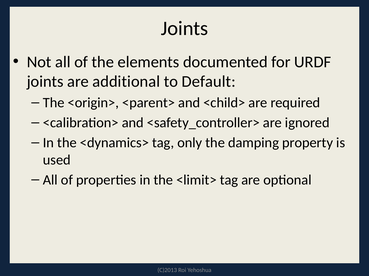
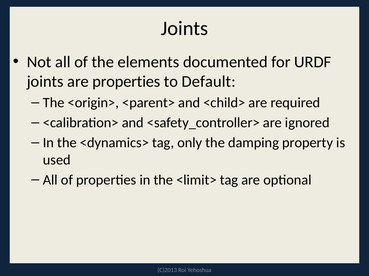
are additional: additional -> properties (126, 82)
